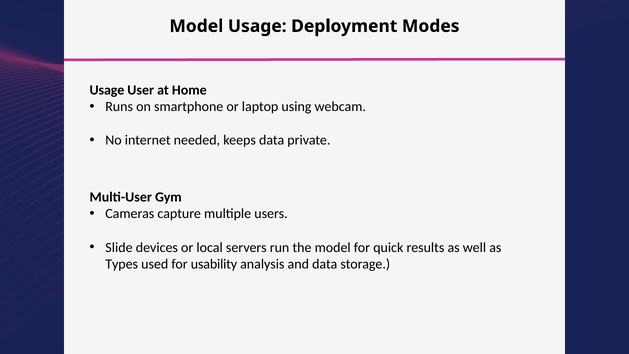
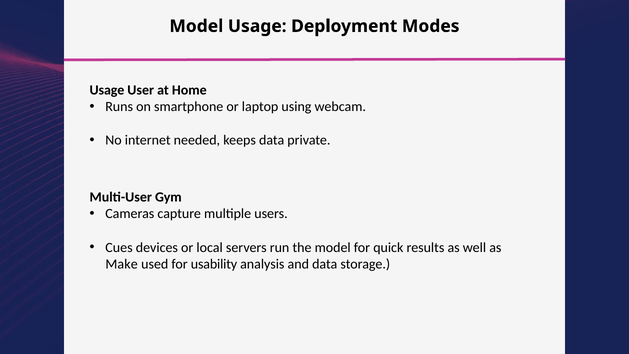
Slide: Slide -> Cues (119, 247)
Types: Types -> Make (122, 264)
